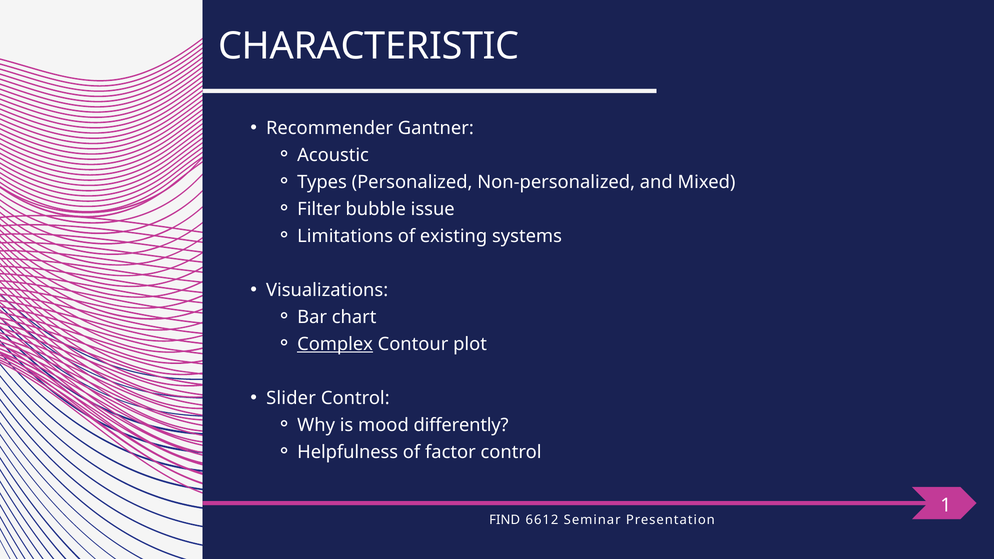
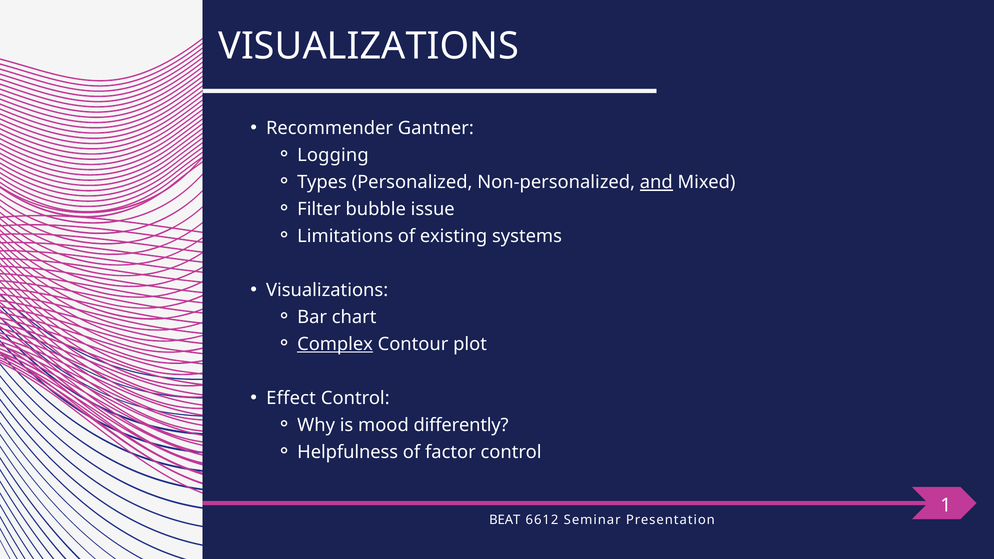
CHARACTERISTIC: CHARACTERISTIC -> VISUALIZATIONS (369, 46)
Acoustic: Acoustic -> Logging (333, 155)
and underline: none -> present (656, 182)
Slider: Slider -> Effect (291, 398)
FIND: FIND -> BEAT (505, 520)
